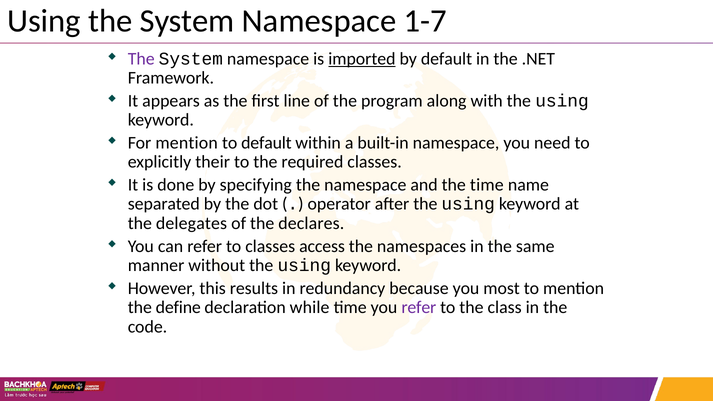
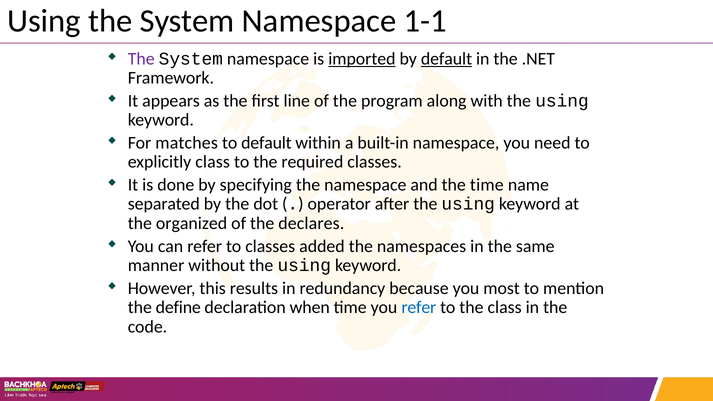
1-7: 1-7 -> 1-1 (425, 21)
default underline: none -> present (446, 59)
For mention: mention -> matches (187, 143)
explicitly their: their -> class (213, 162)
delegates: delegates -> organized (192, 223)
access: access -> added (322, 246)
while: while -> when (310, 307)
refer colour: purple -> blue (419, 307)
